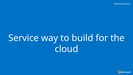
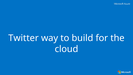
Service: Service -> Twitter (24, 38)
